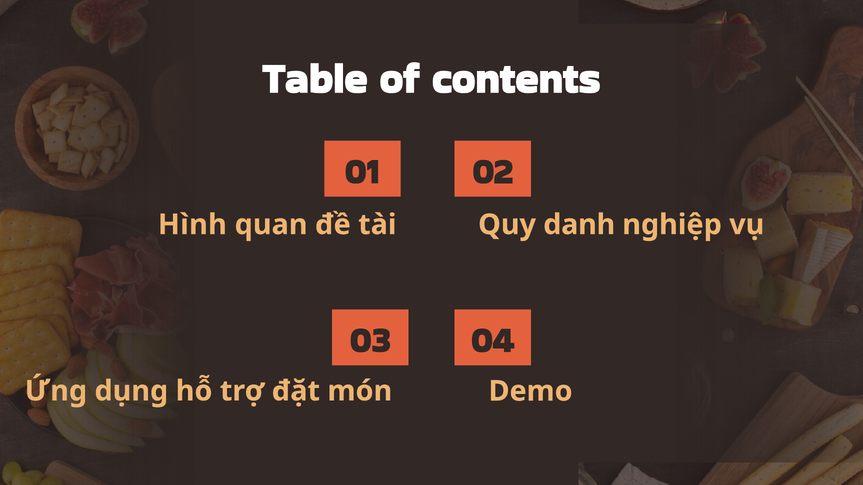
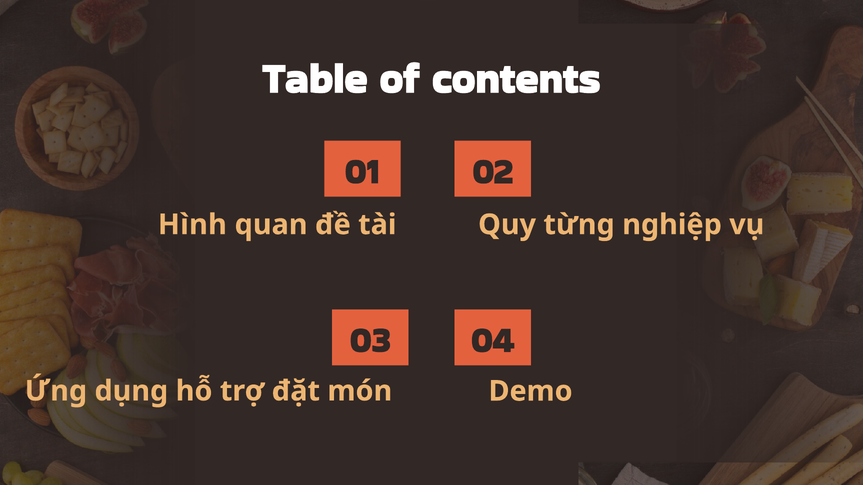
danh: danh -> từng (579, 225)
